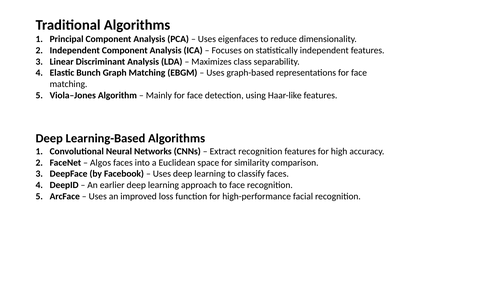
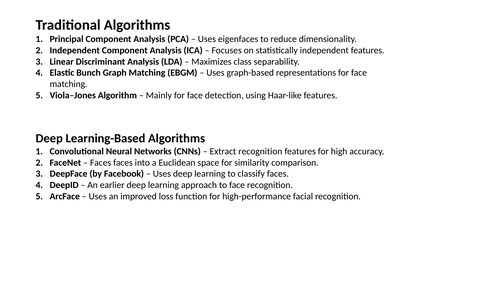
Algos: Algos -> Faces (101, 162)
